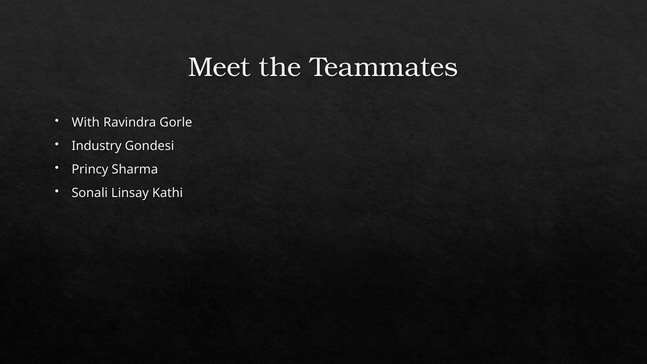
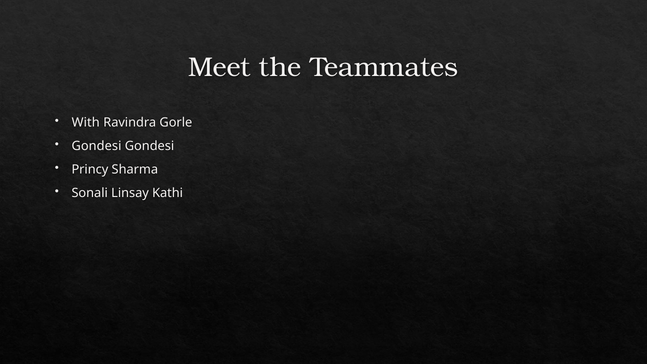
Industry: Industry -> Gondesi (96, 146)
